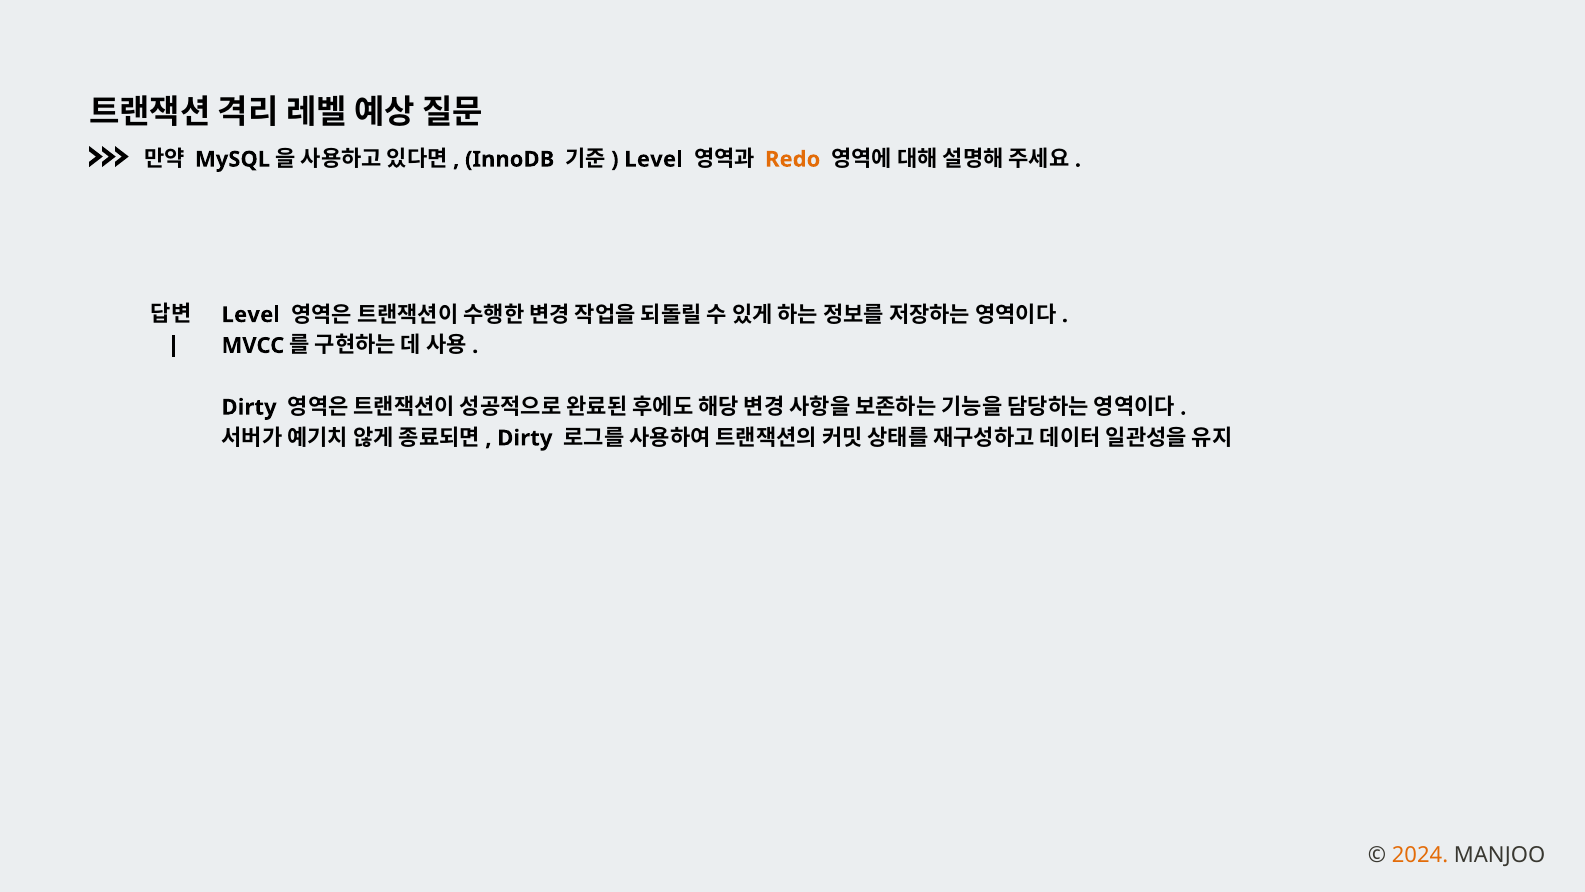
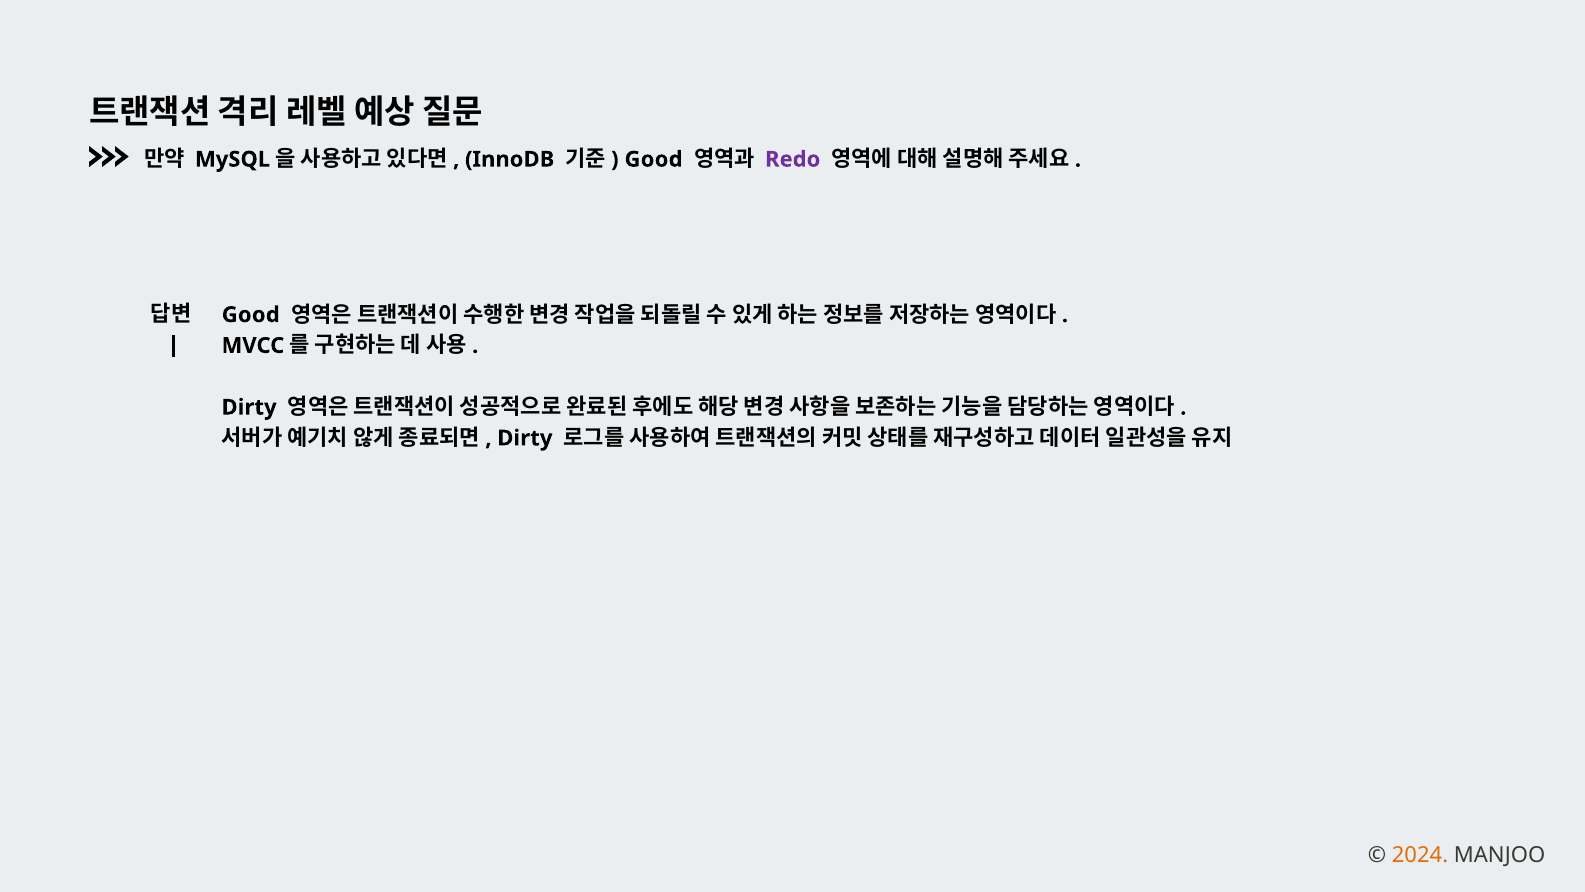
Level: Level -> Good (654, 159)
Redo colour: orange -> purple (793, 159)
Level: Level -> Good (251, 315)
